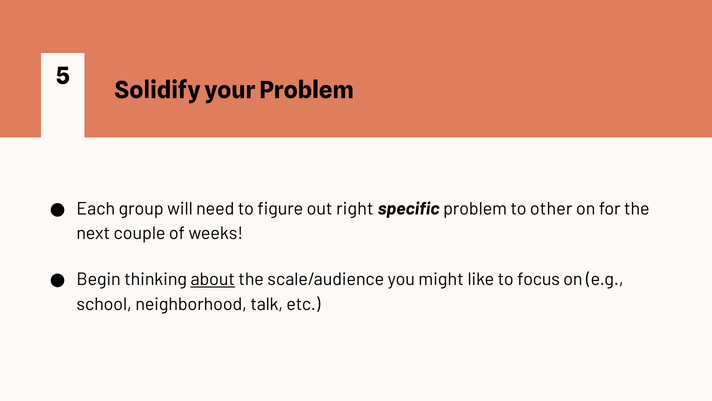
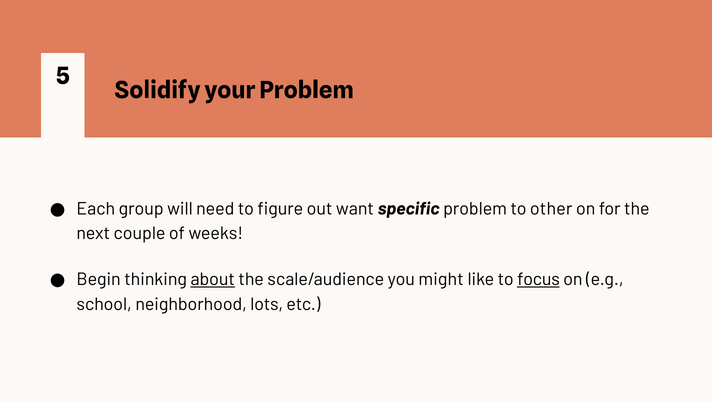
right: right -> want (355, 209)
focus underline: none -> present (538, 279)
talk: talk -> lots (267, 304)
